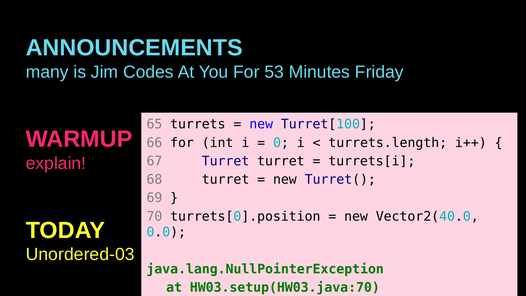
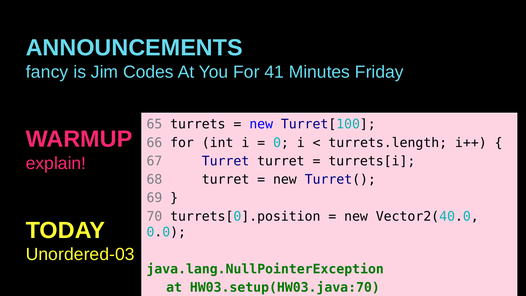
many: many -> fancy (47, 72)
53: 53 -> 41 (274, 72)
